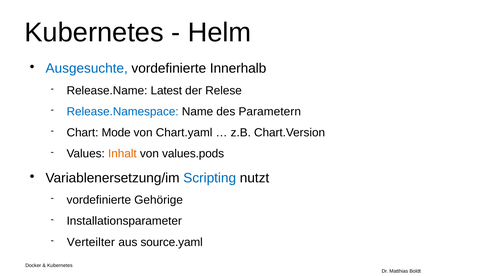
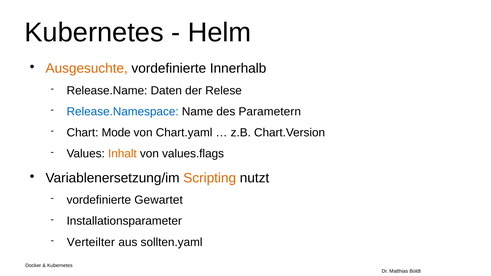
Ausgesuchte colour: blue -> orange (87, 68)
Latest: Latest -> Daten (166, 91)
values.pods: values.pods -> values.flags (193, 154)
Scripting colour: blue -> orange (210, 178)
Gehörige: Gehörige -> Gewartet (159, 200)
source.yaml: source.yaml -> sollten.yaml (172, 242)
